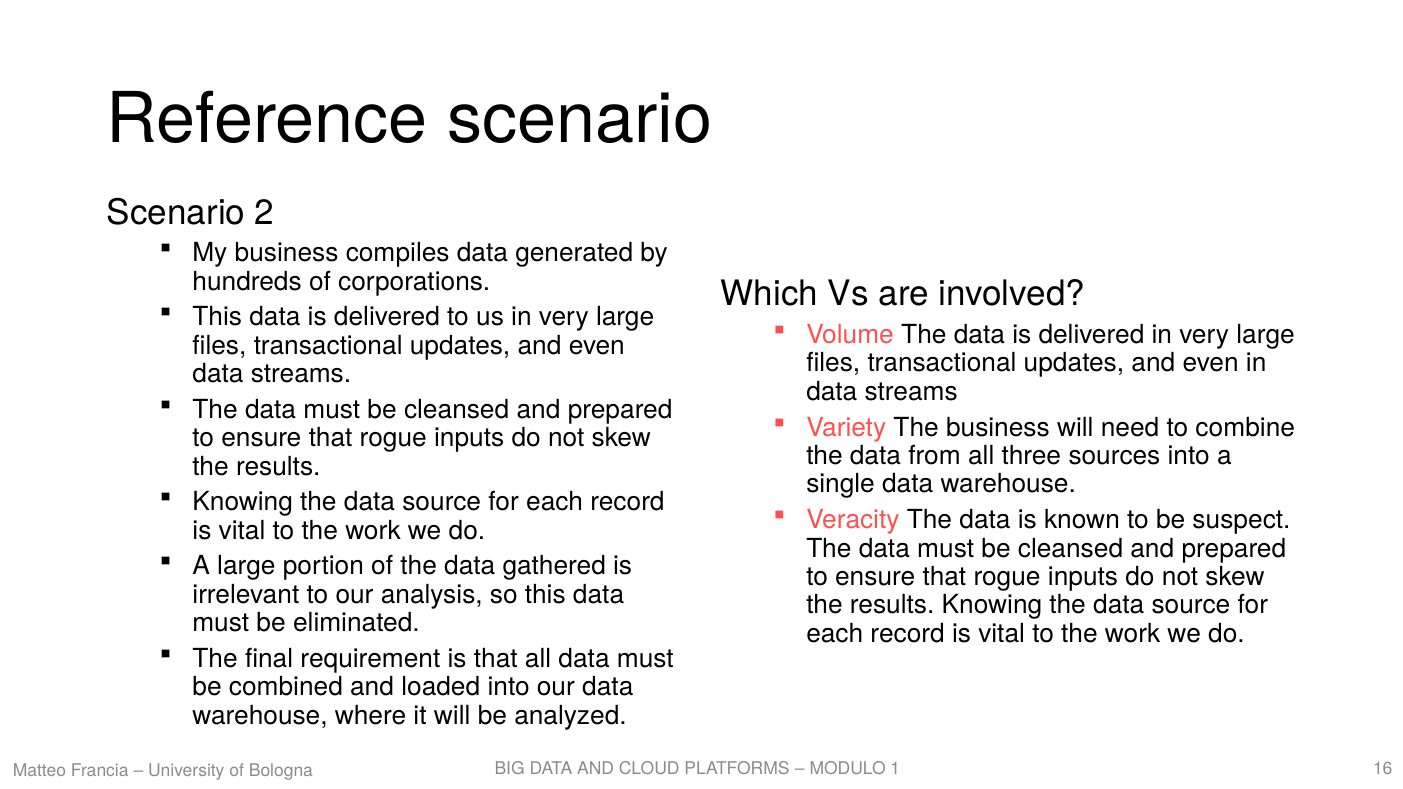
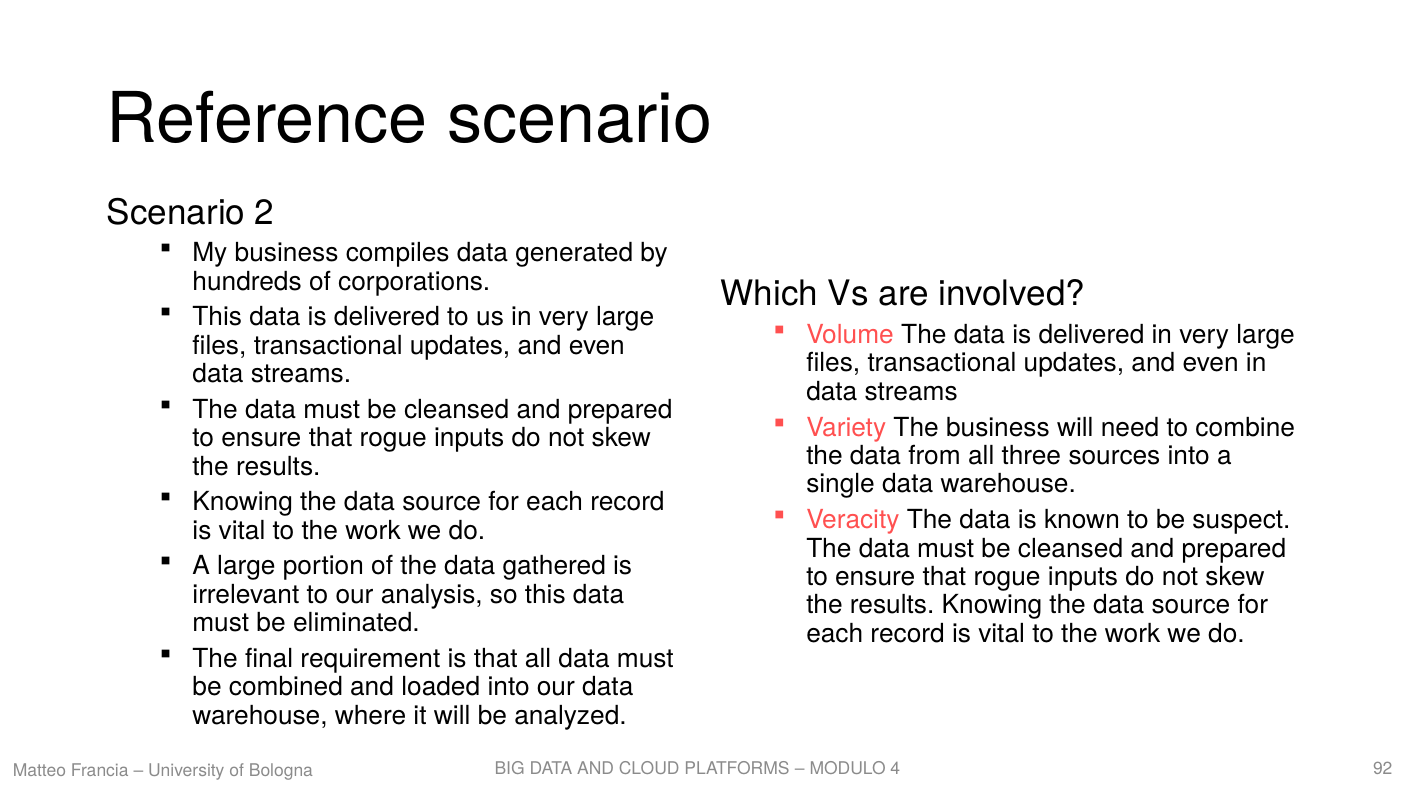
1: 1 -> 4 (895, 769)
16: 16 -> 92 (1383, 769)
